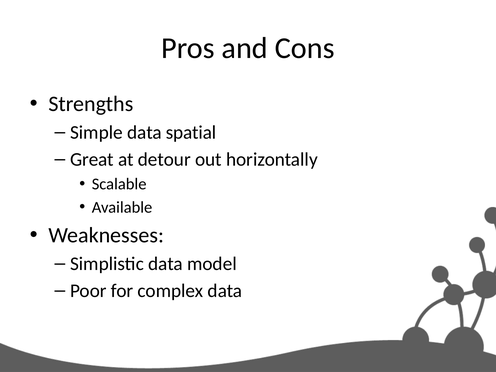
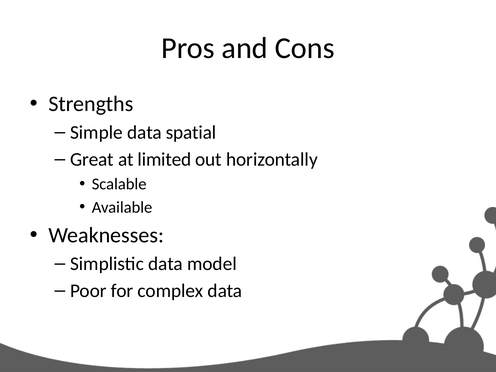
detour: detour -> limited (164, 160)
